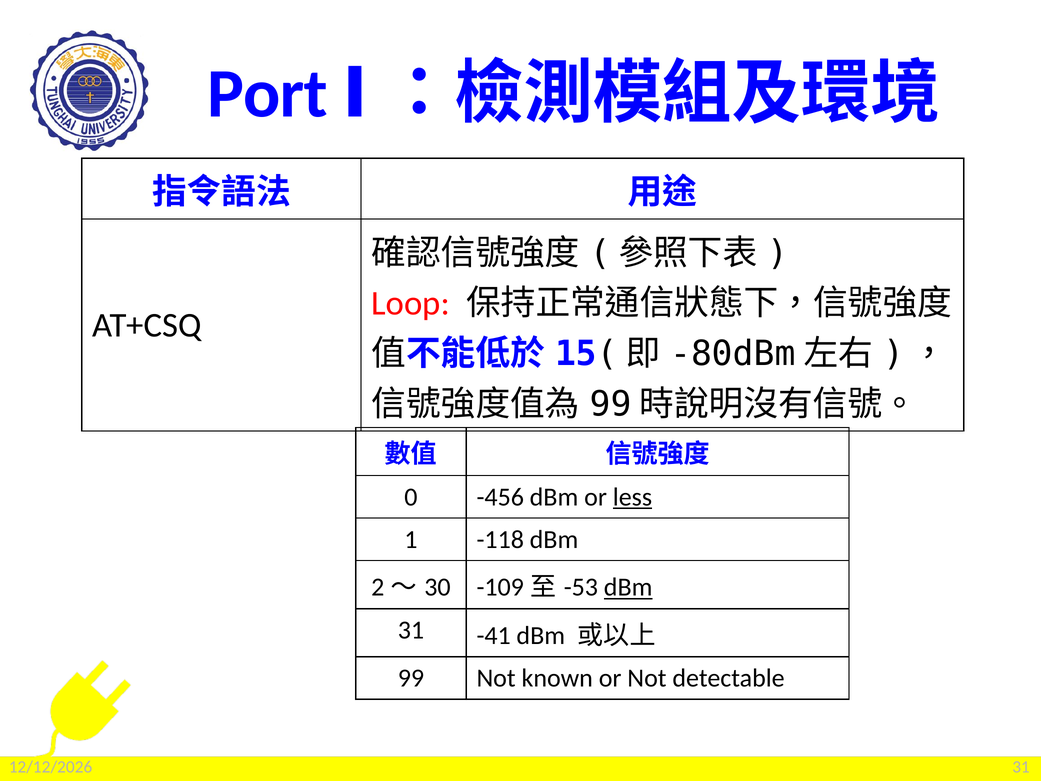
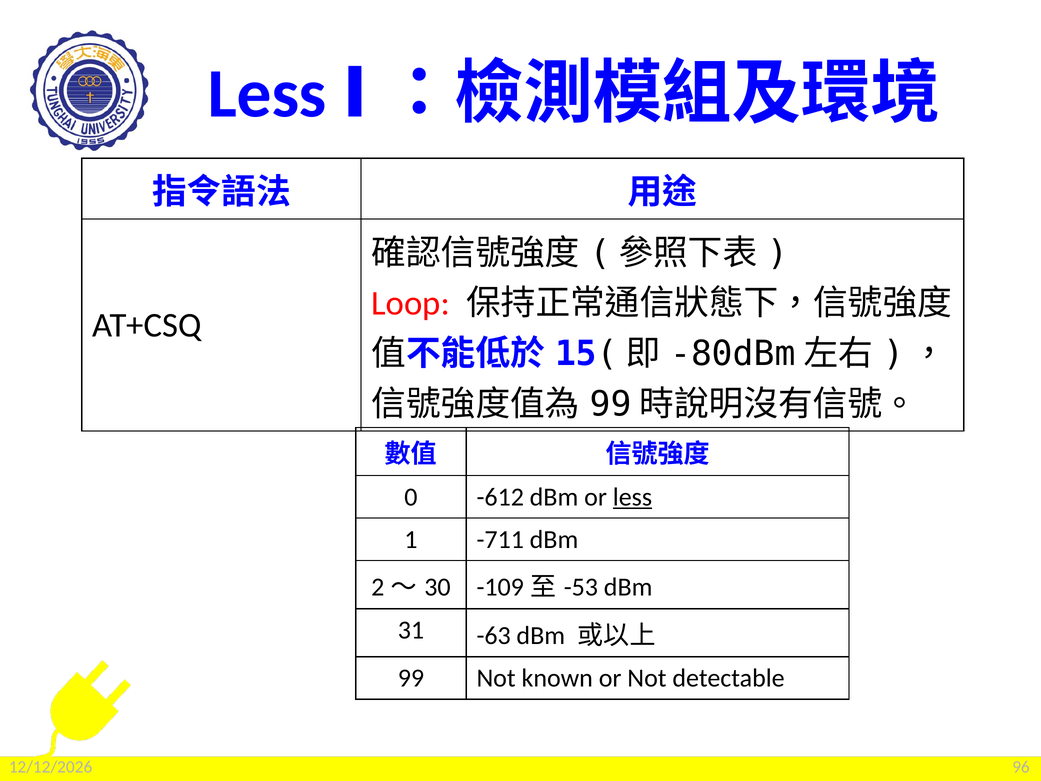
Port: Port -> Less (267, 94)
-456: -456 -> -612 (500, 497)
-118: -118 -> -711 (500, 539)
dBm underline: present -> none (628, 587)
-41: -41 -> -63 (494, 635)
31: 31 -> 96 (1021, 767)
